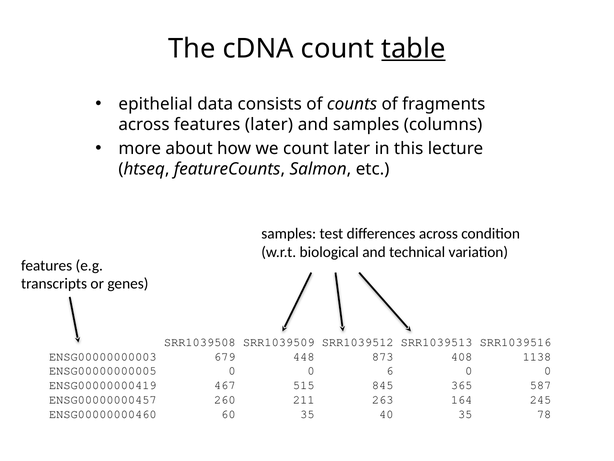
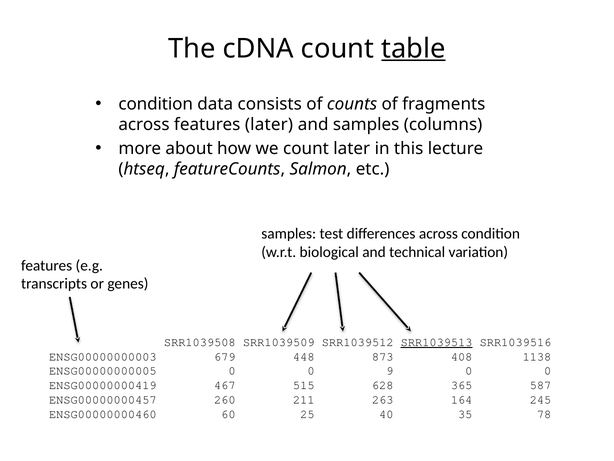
epithelial: epithelial -> condition (156, 104)
SRR1039513 underline: none -> present (437, 342)
6: 6 -> 9 (390, 371)
845: 845 -> 628 (383, 385)
60 35: 35 -> 25 (307, 414)
